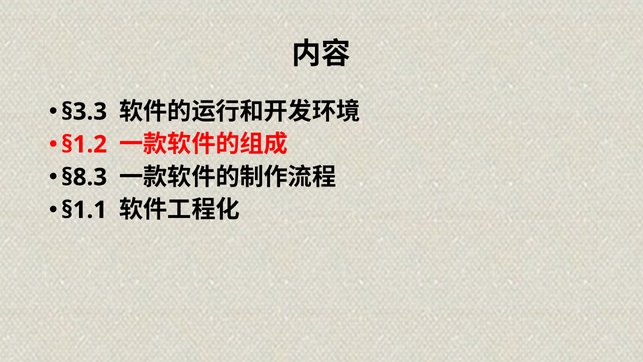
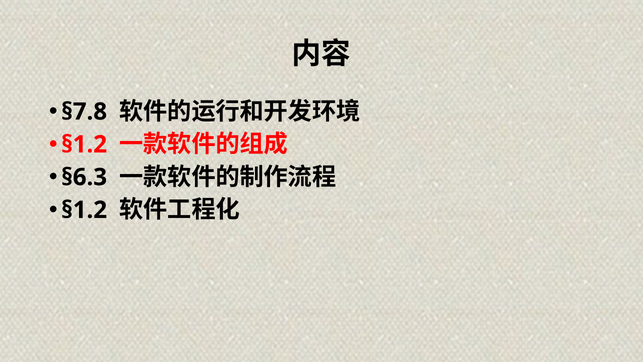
§3.3: §3.3 -> §7.8 (84, 112)
§8.3: §8.3 -> §6.3 (84, 177)
§1.1: §1.1 -> §1.2 (84, 210)
